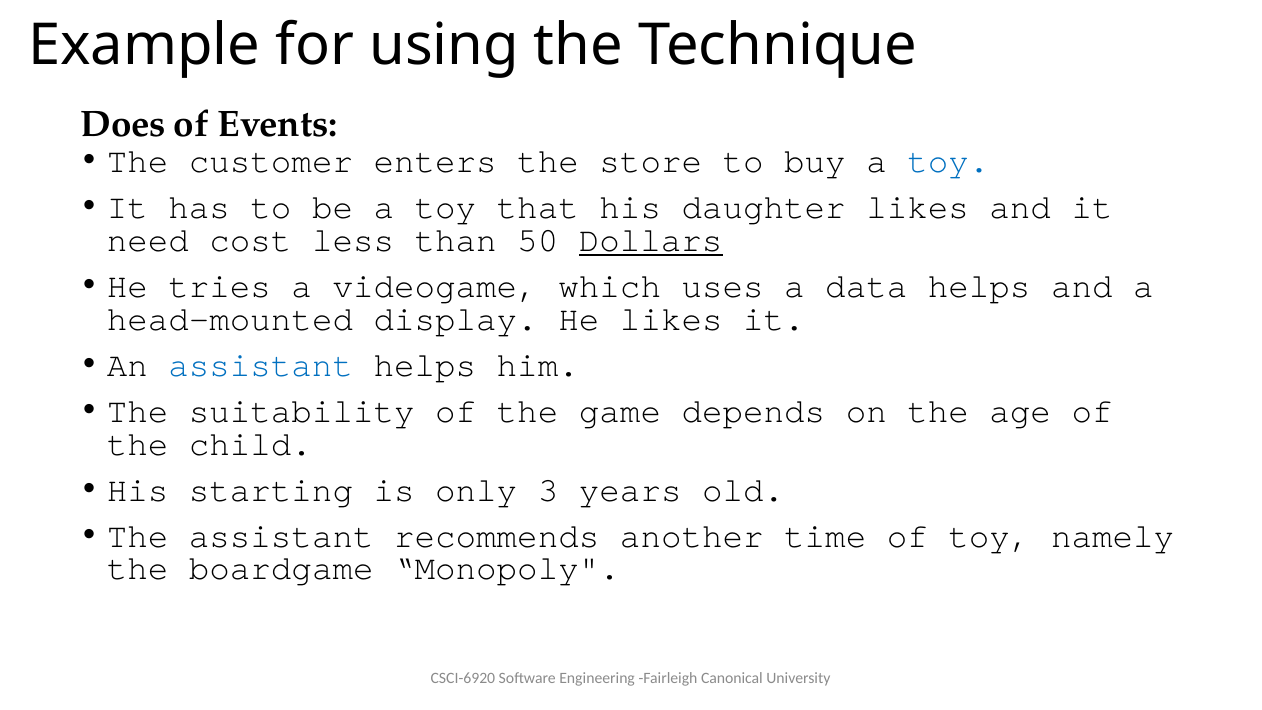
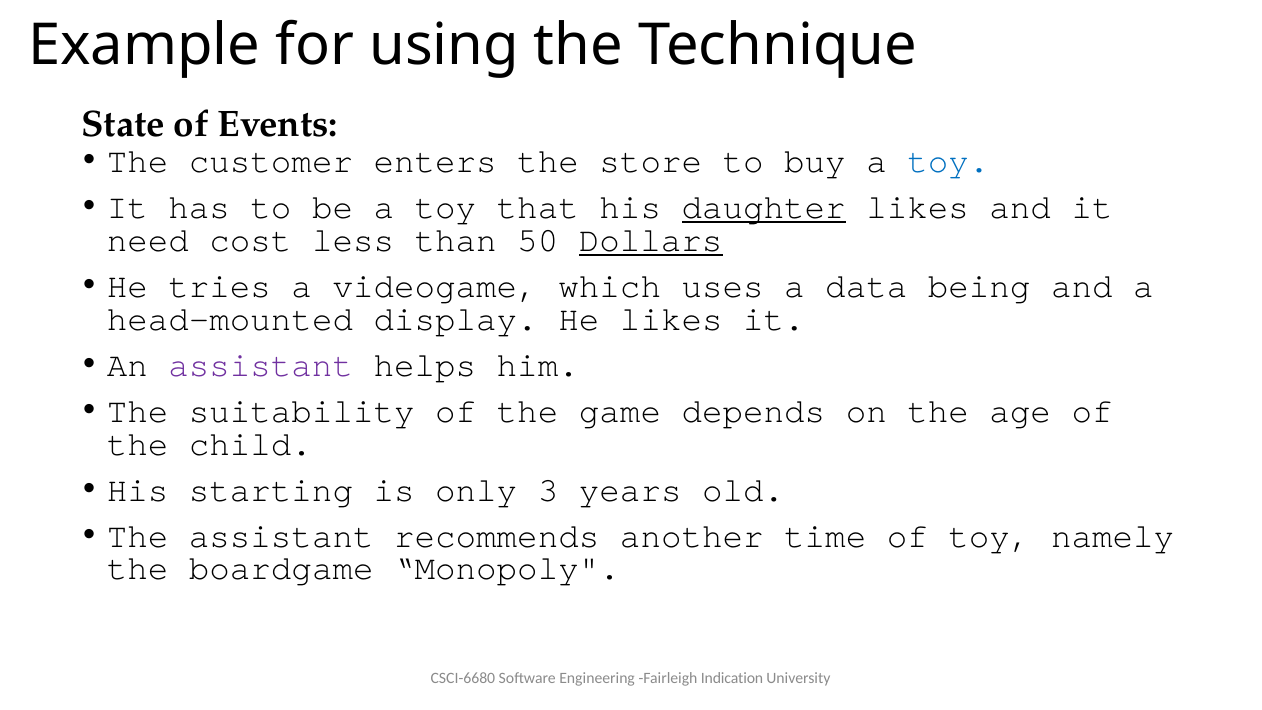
Does: Does -> State (123, 124)
daughter underline: none -> present (764, 208)
data helps: helps -> being (979, 286)
assistant colour: blue -> purple (261, 365)
CSCI-6920: CSCI-6920 -> CSCI-6680 (463, 678)
Canonical: Canonical -> Indication (732, 678)
